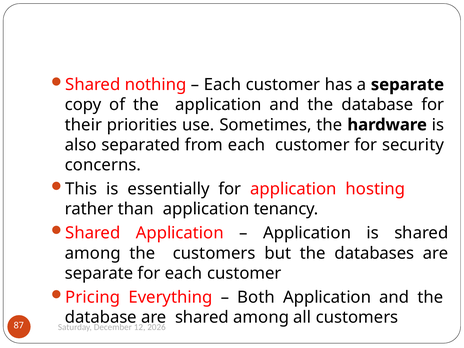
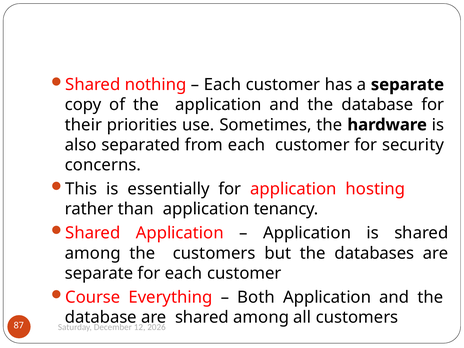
Pricing: Pricing -> Course (93, 297)
